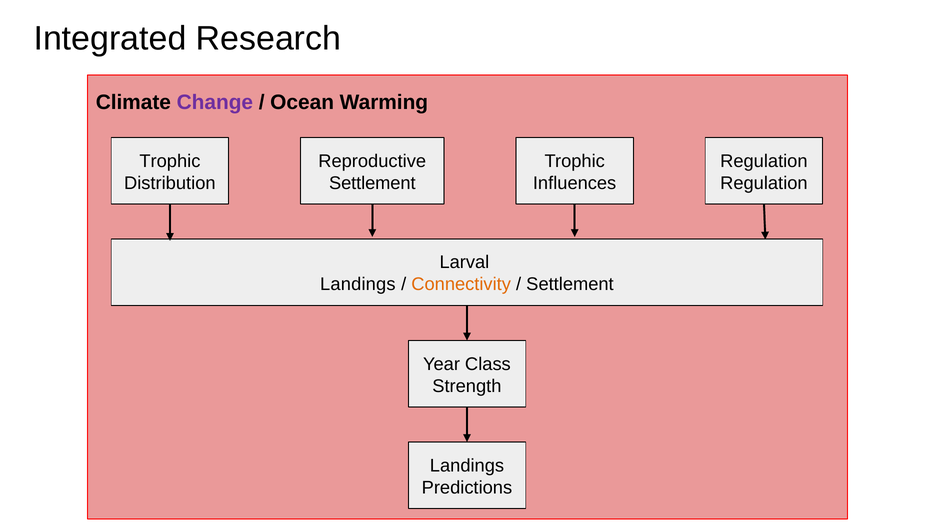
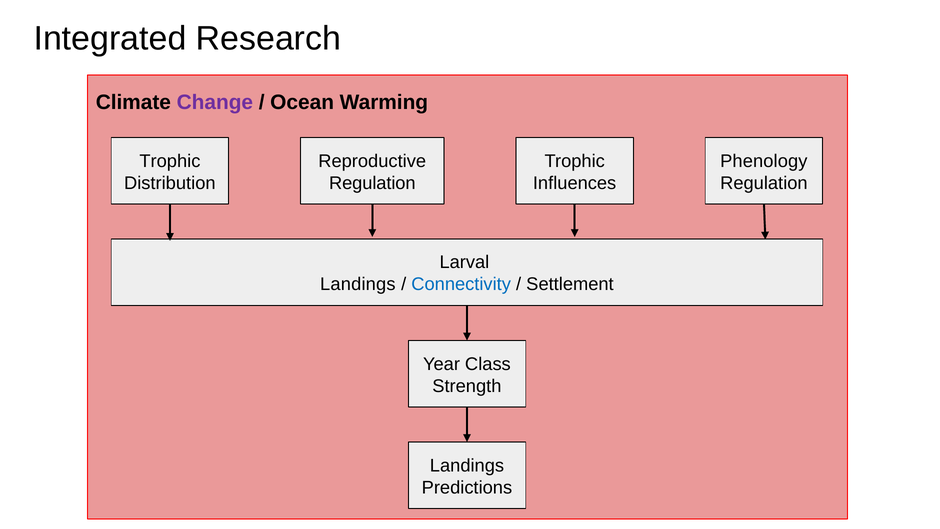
Regulation: Regulation -> Phenology (764, 161)
Settlement: Settlement -> Regulation (372, 183)
Connectivity colour: orange -> blue (461, 284)
